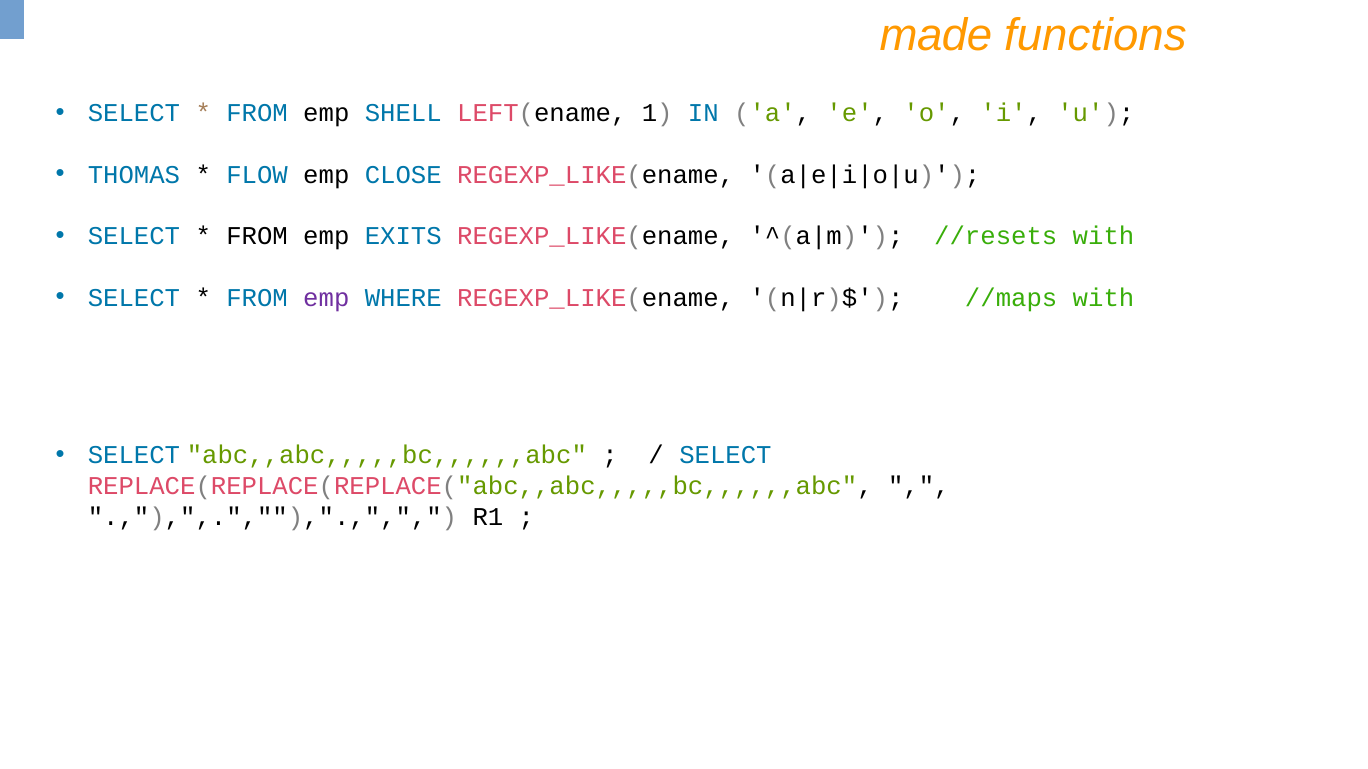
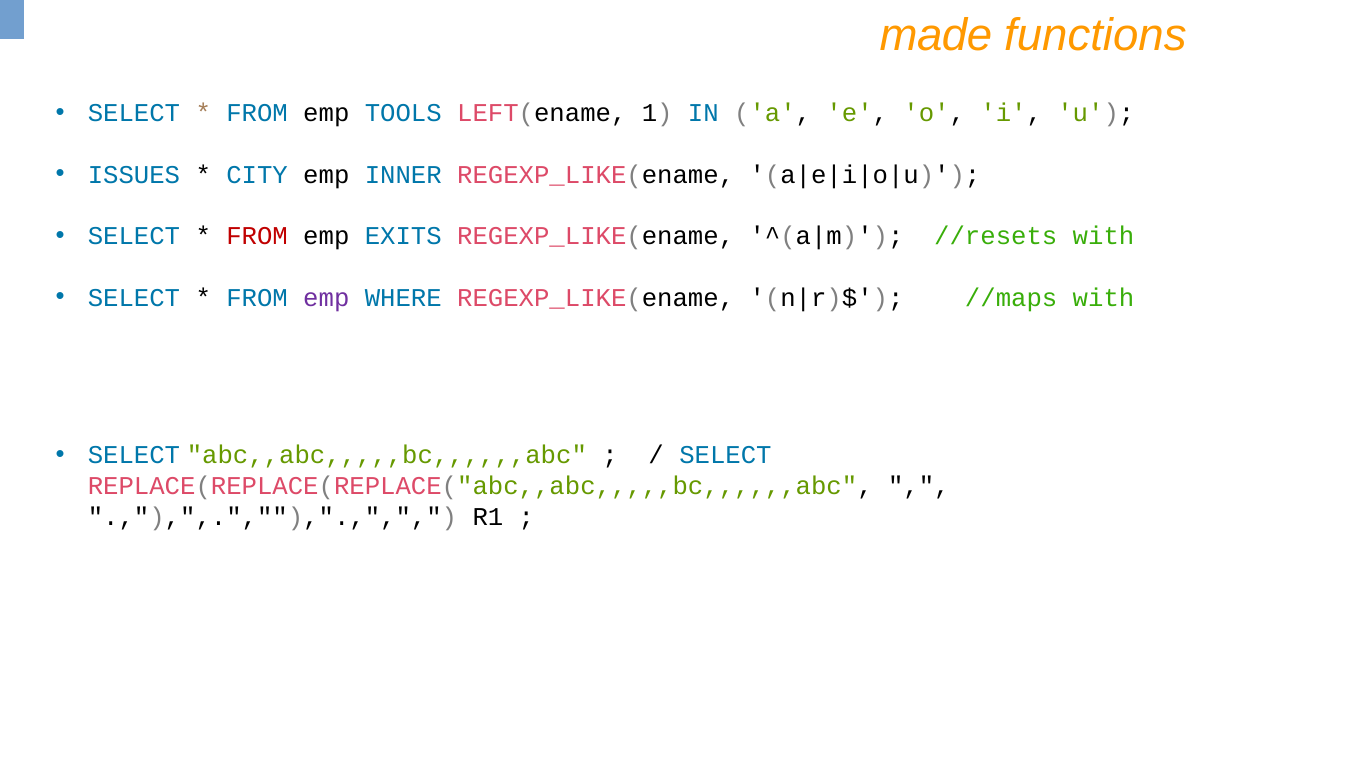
SHELL: SHELL -> TOOLS (403, 113)
THOMAS: THOMAS -> ISSUES (134, 175)
FLOW: FLOW -> CITY (257, 175)
CLOSE: CLOSE -> INNER (403, 175)
FROM colour: black -> red (257, 236)
